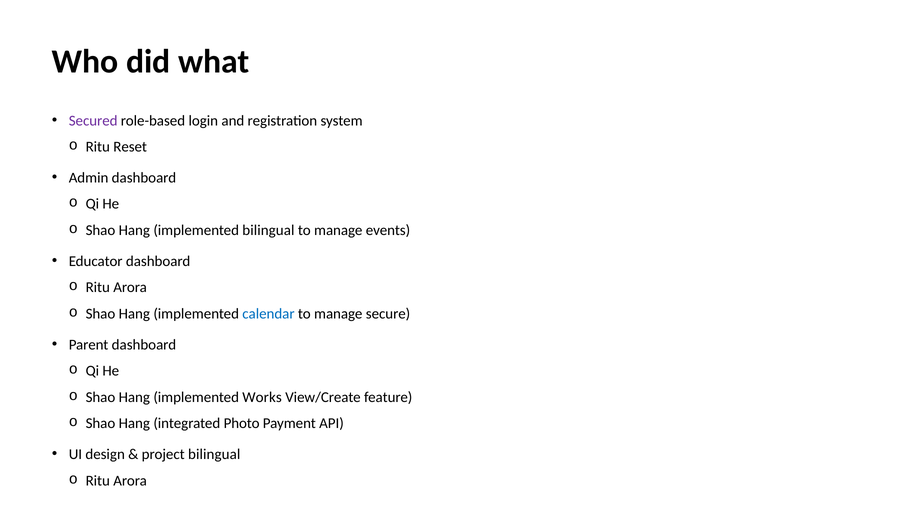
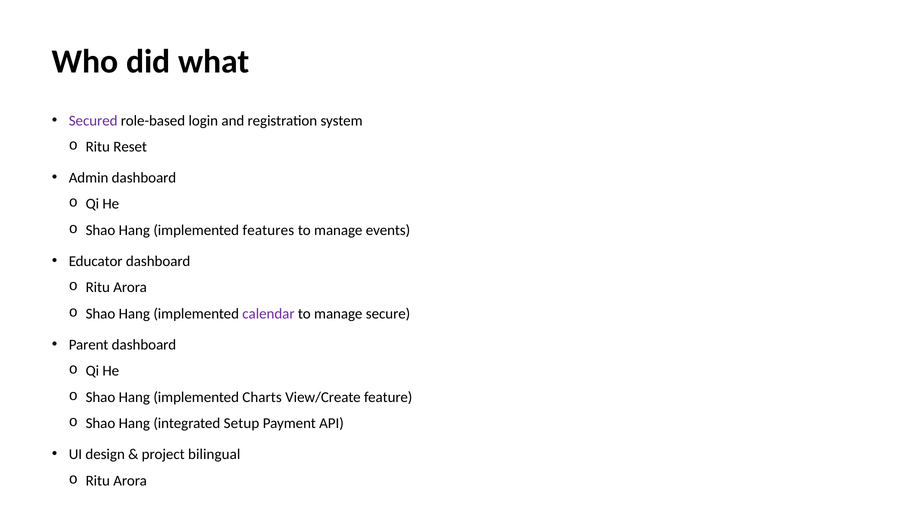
implemented bilingual: bilingual -> features (268, 230)
calendar colour: blue -> purple (268, 314)
Works: Works -> Charts (262, 397)
Photo: Photo -> Setup (241, 423)
